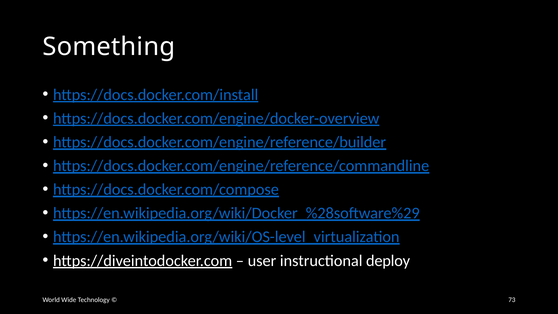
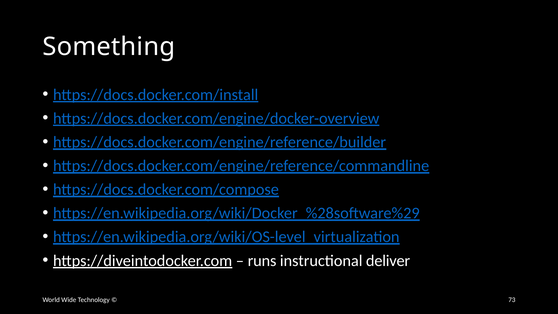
user: user -> runs (262, 261)
deploy: deploy -> deliver (388, 261)
